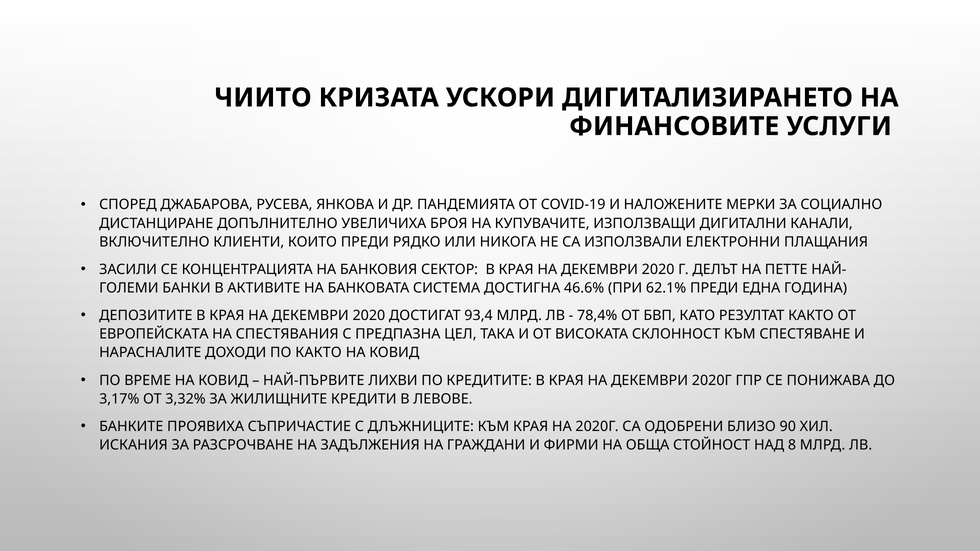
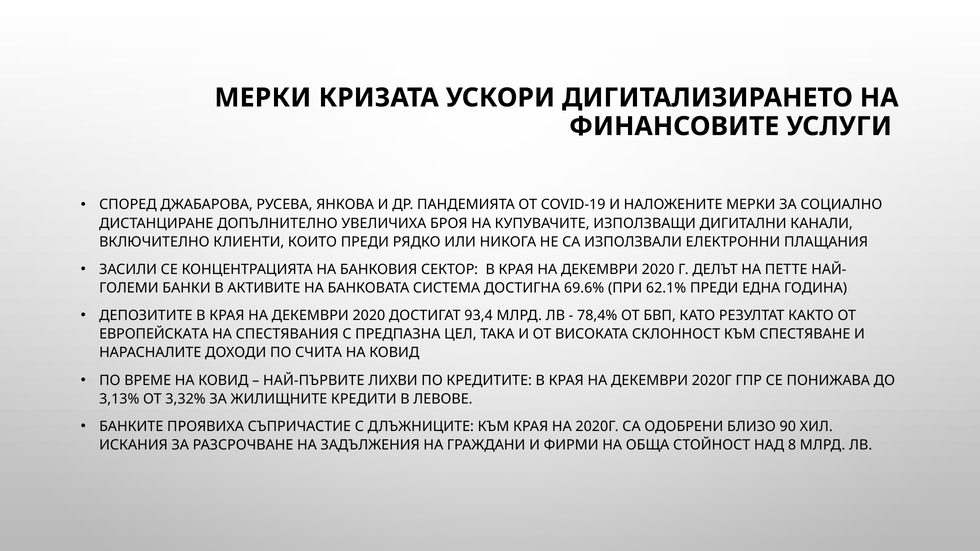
ЧИИТО: ЧИИТО -> МЕРКИ (263, 98)
46.6%: 46.6% -> 69.6% (584, 288)
ПО КАКТО: КАКТО -> СЧИТА (319, 353)
3,17%: 3,17% -> 3,13% (119, 399)
